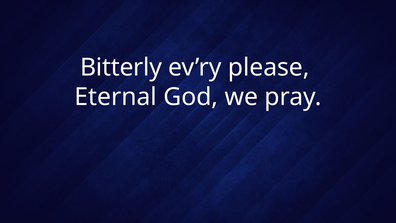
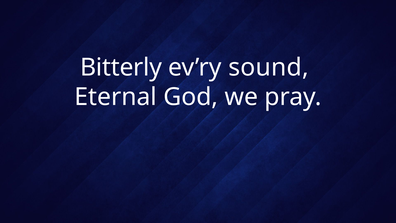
please: please -> sound (269, 67)
